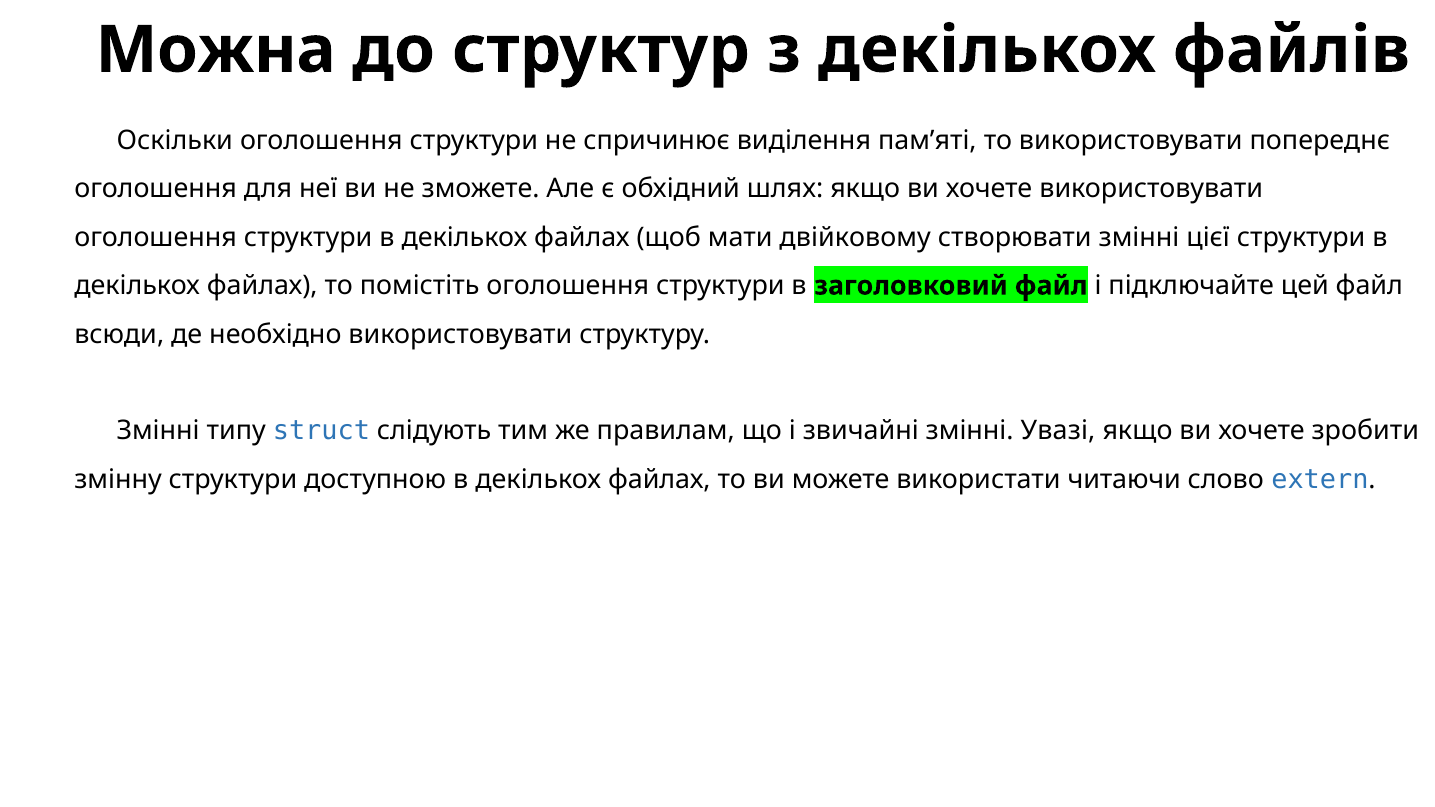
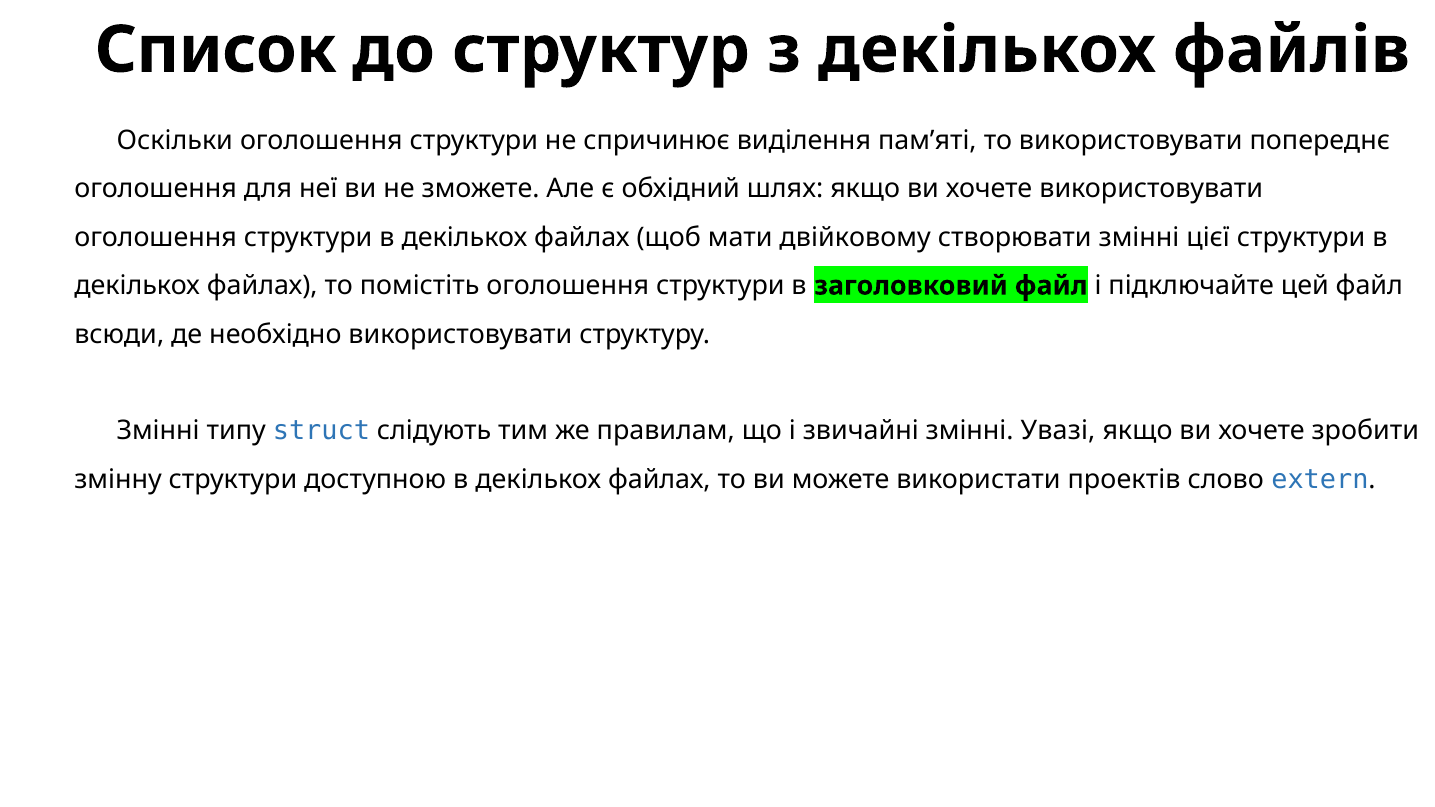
Можна: Можна -> Список (216, 50)
читаючи: читаючи -> проектів (1124, 479)
